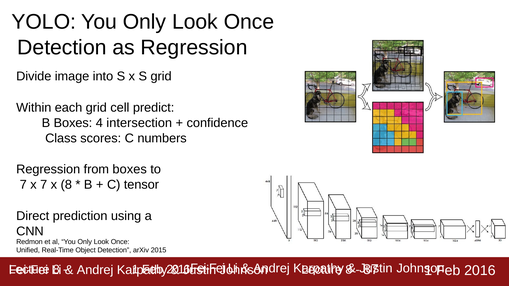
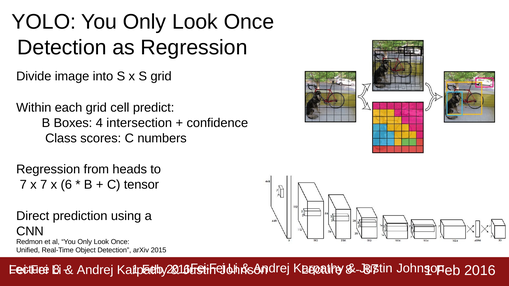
from boxes: boxes -> heads (130, 170)
x 8: 8 -> 6 (66, 185)
